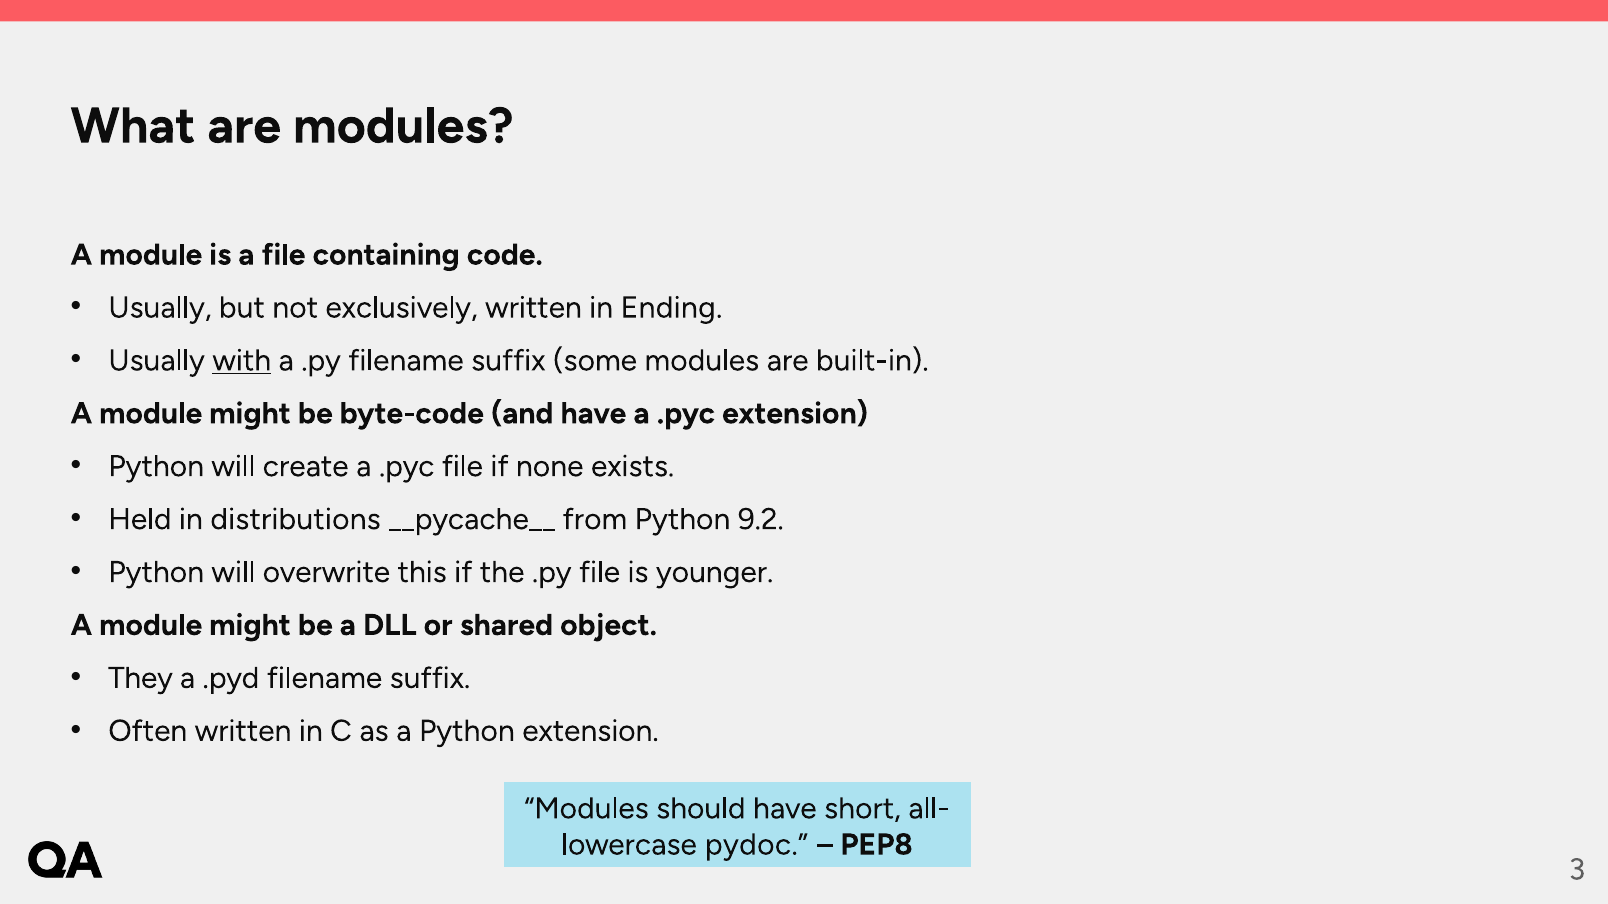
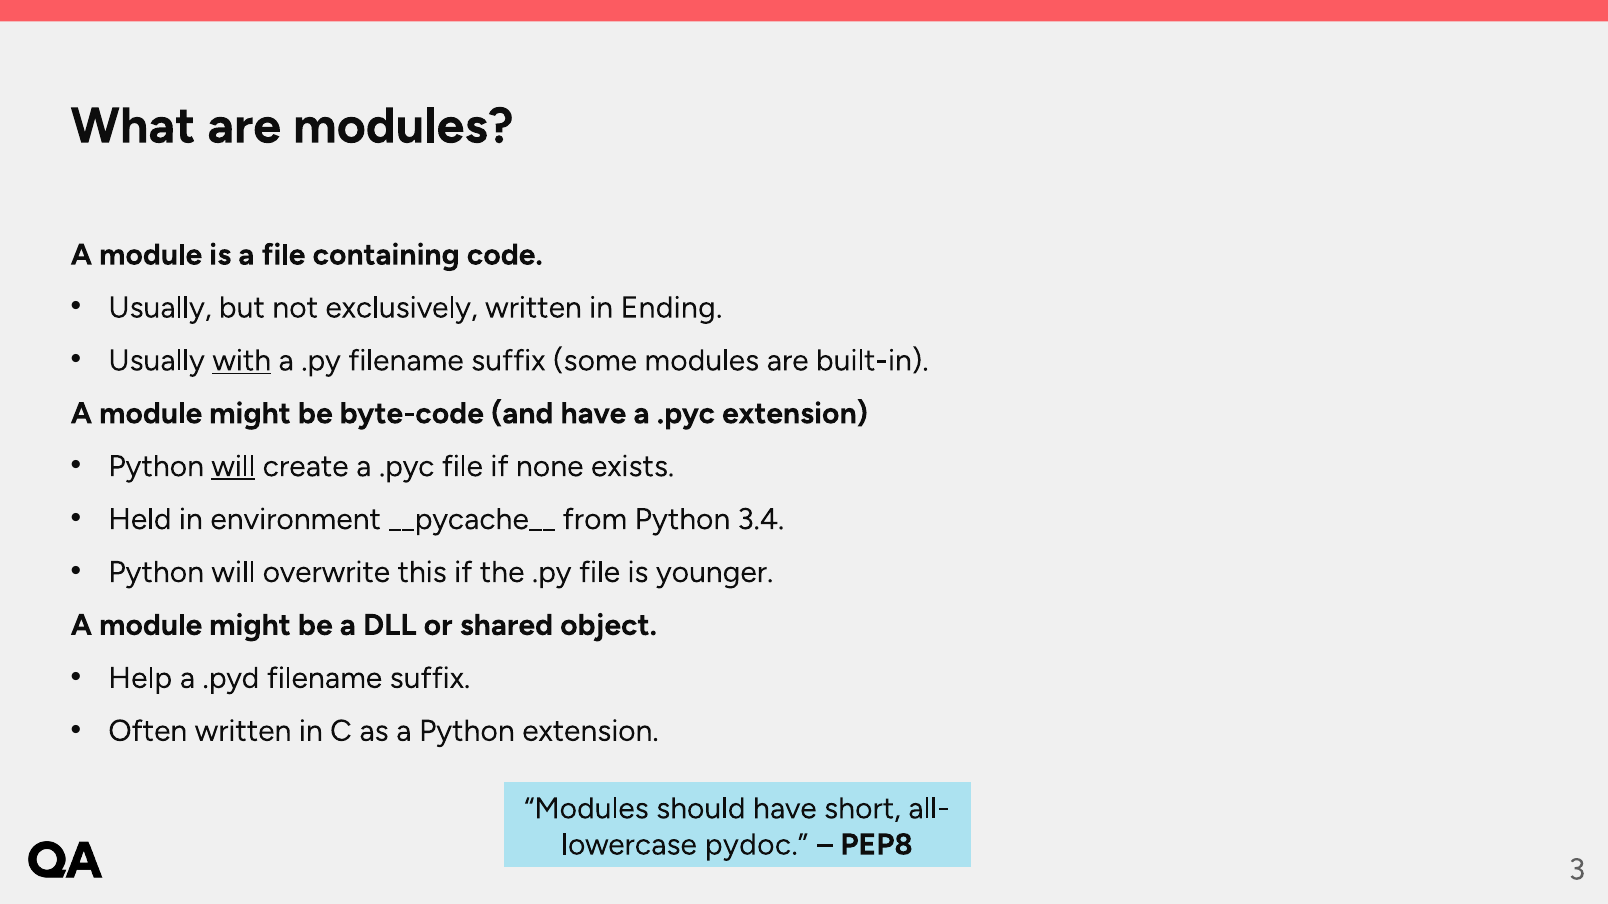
will underline: none -> present (233, 467)
distributions: distributions -> environment (296, 519)
9.2: 9.2 -> 3.4 (761, 519)
They: They -> Help (140, 678)
